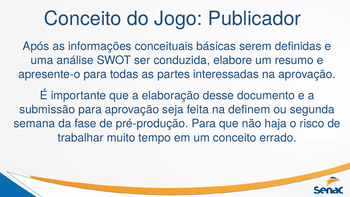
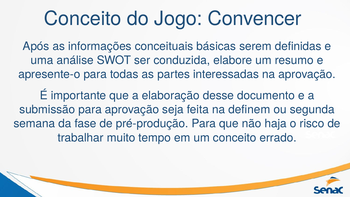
Publicador: Publicador -> Convencer (255, 19)
